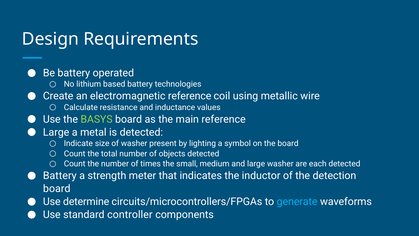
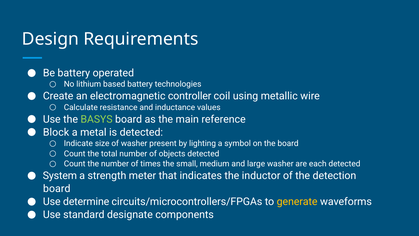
electromagnetic reference: reference -> controller (190, 96)
Large: Large -> Block (56, 132)
Battery: Battery -> System (60, 175)
generate colour: light blue -> yellow (297, 201)
controller: controller -> designate (130, 214)
